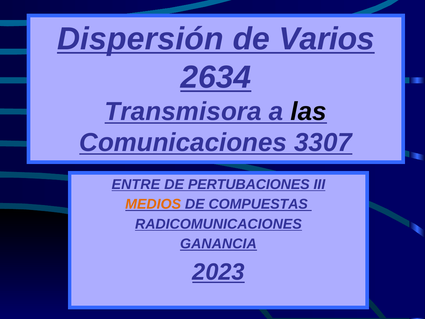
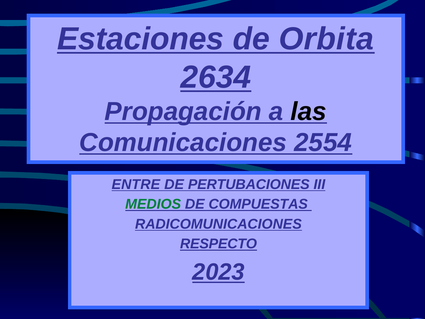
Dispersión: Dispersión -> Estaciones (141, 39)
Varios: Varios -> Orbita (326, 39)
Transmisora: Transmisora -> Propagación (183, 111)
3307: 3307 -> 2554 (323, 143)
MEDIOS colour: orange -> green (153, 204)
GANANCIA: GANANCIA -> RESPECTO (218, 244)
